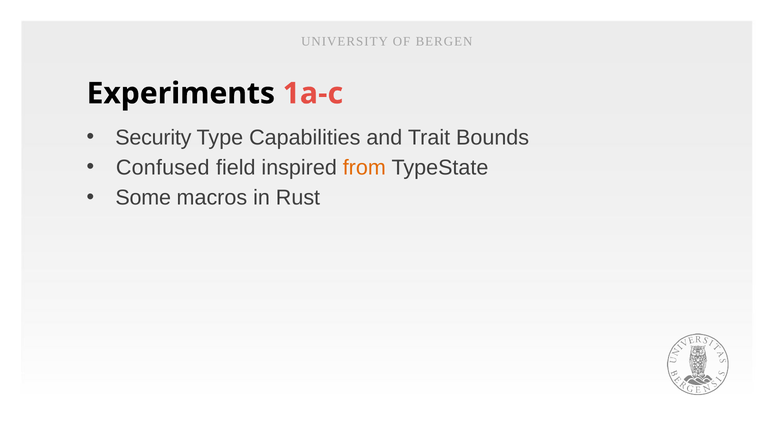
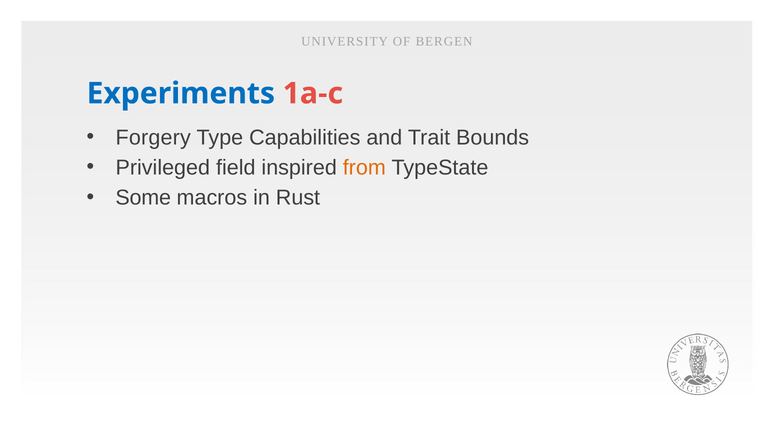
Experiments colour: black -> blue (181, 94)
Security: Security -> Forgery (153, 138)
Confused: Confused -> Privileged (163, 168)
